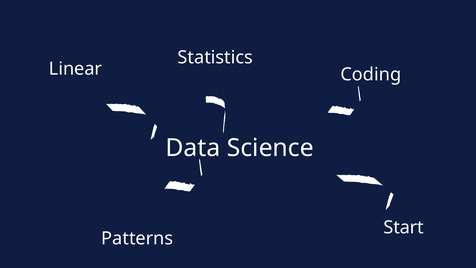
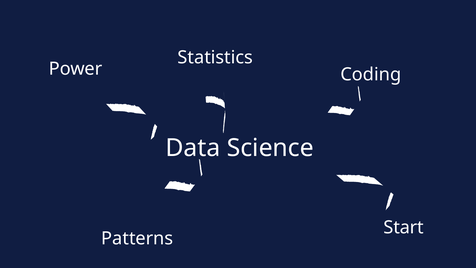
Linear: Linear -> Power (76, 69)
